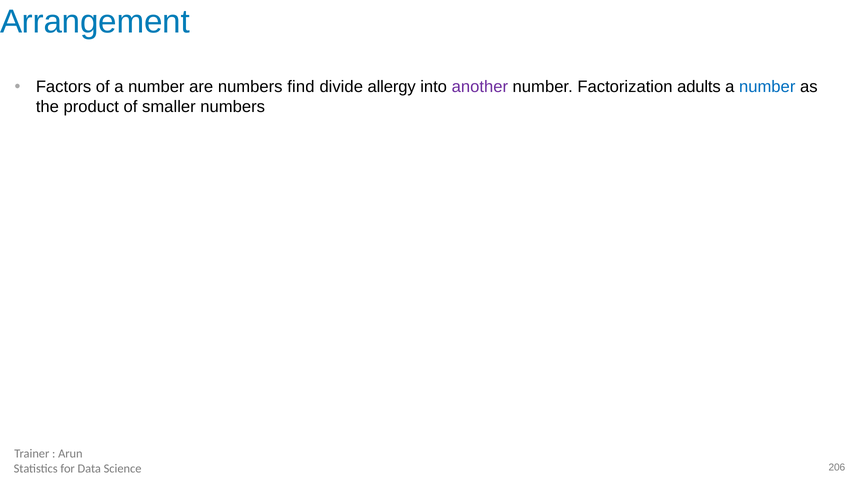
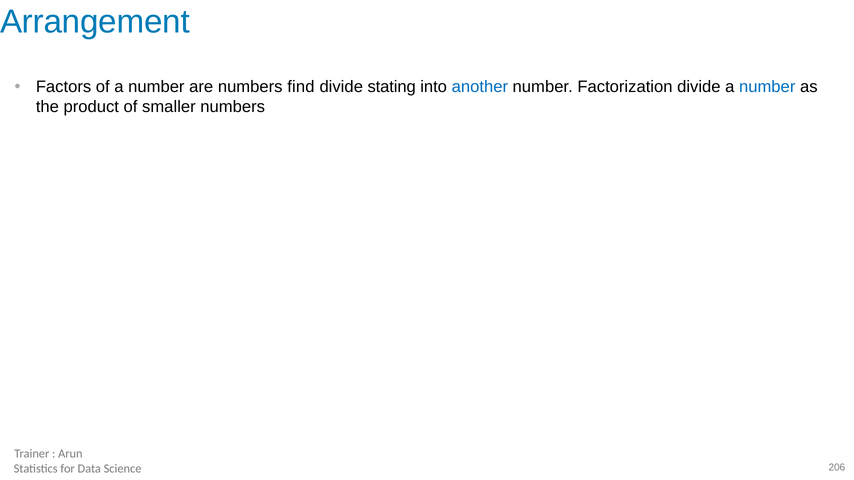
allergy: allergy -> stating (392, 87)
another colour: purple -> blue (480, 87)
Factorization adults: adults -> divide (699, 87)
